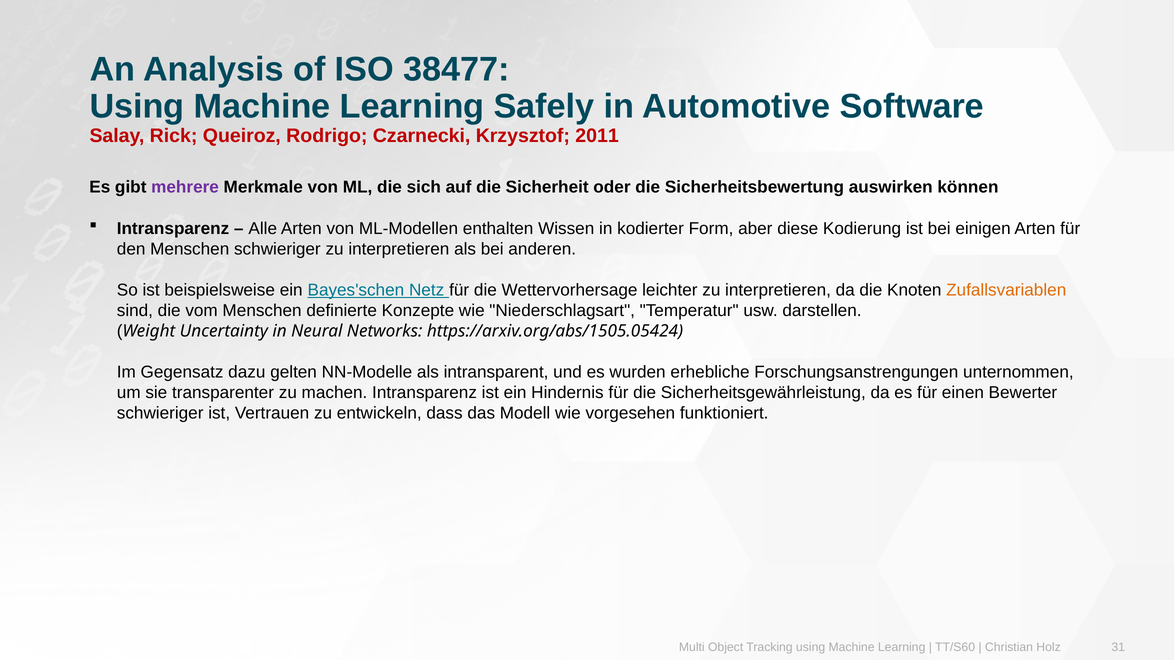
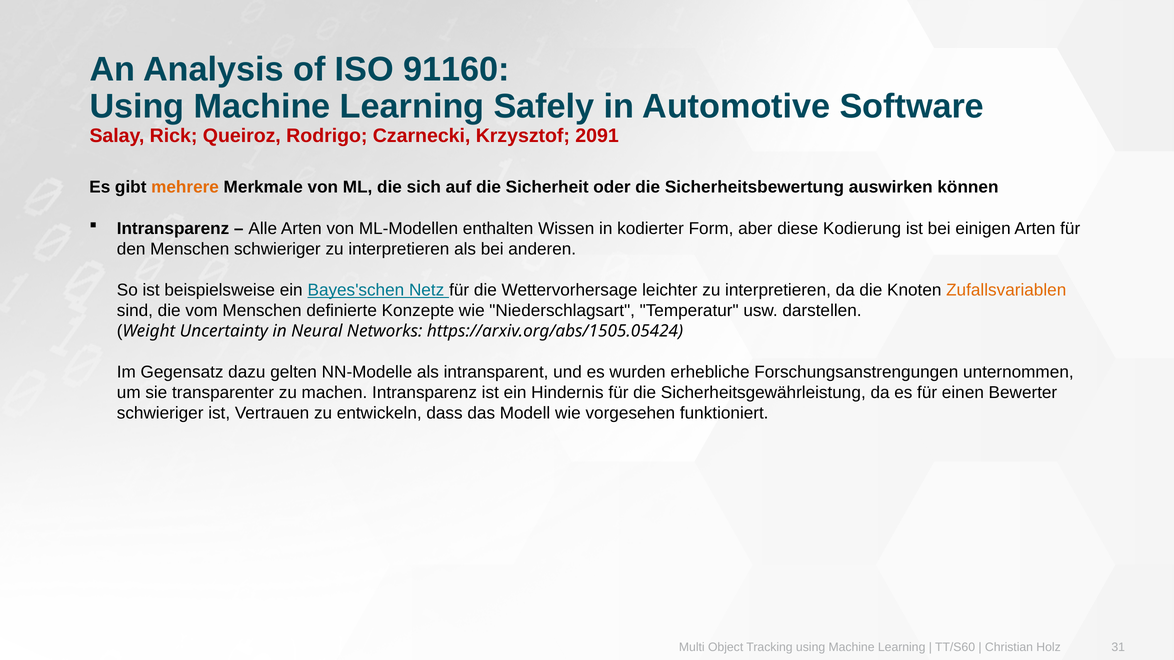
38477: 38477 -> 91160 (456, 70)
2011: 2011 -> 2091 (597, 136)
mehrere colour: purple -> orange (185, 187)
